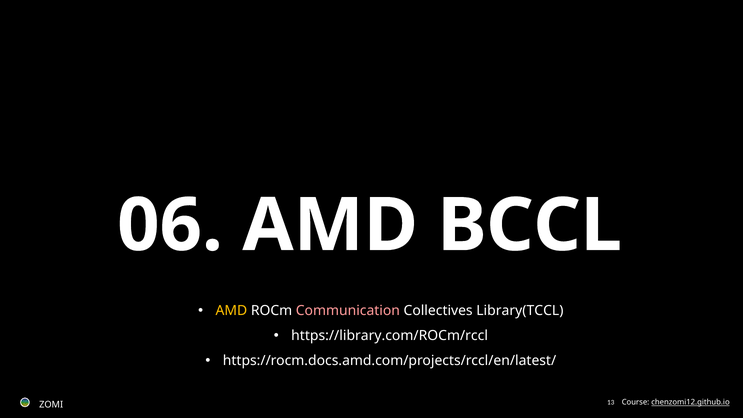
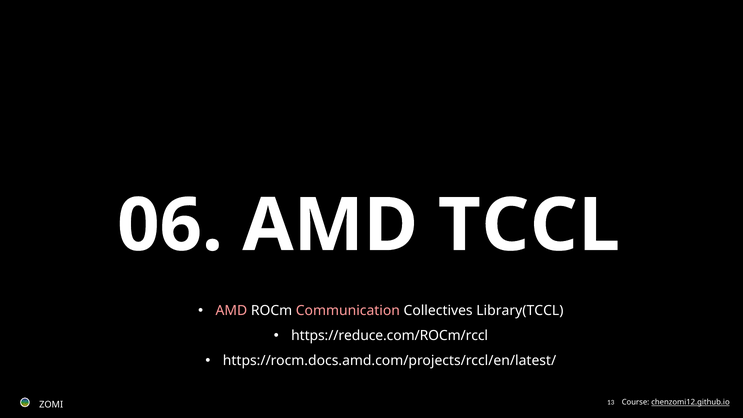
BCCL: BCCL -> TCCL (529, 225)
AMD colour: yellow -> pink (231, 311)
https://library.com/ROCm/rccl: https://library.com/ROCm/rccl -> https://reduce.com/ROCm/rccl (390, 336)
